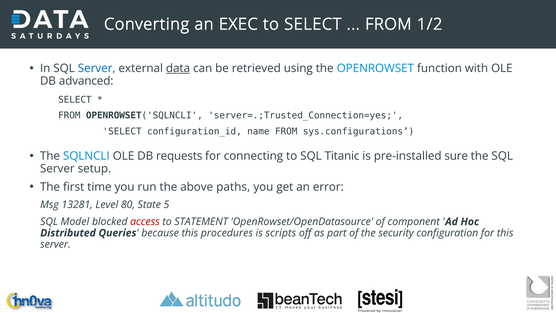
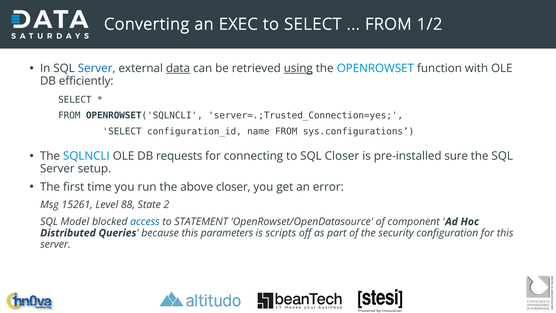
using underline: none -> present (298, 68)
advanced: advanced -> efficiently (86, 81)
SQL Titanic: Titanic -> Closer (342, 156)
above paths: paths -> closer (233, 187)
13281: 13281 -> 15261 (77, 205)
80: 80 -> 88 (128, 205)
5: 5 -> 2 (166, 205)
access colour: red -> blue (145, 222)
procedures: procedures -> parameters (227, 233)
